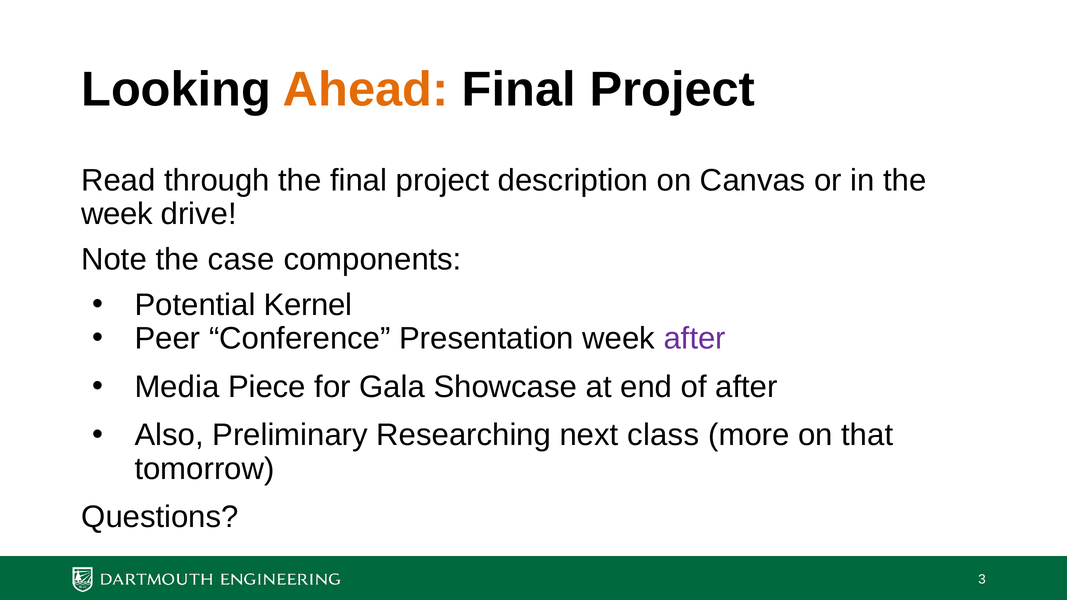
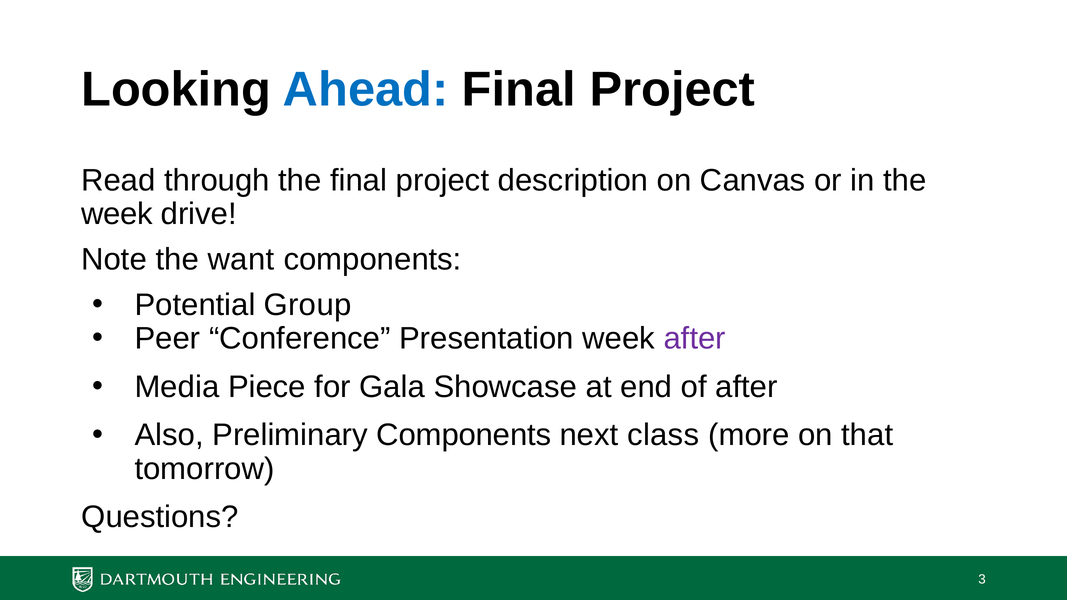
Ahead colour: orange -> blue (366, 90)
case: case -> want (241, 259)
Kernel: Kernel -> Group (308, 305)
Preliminary Researching: Researching -> Components (464, 435)
